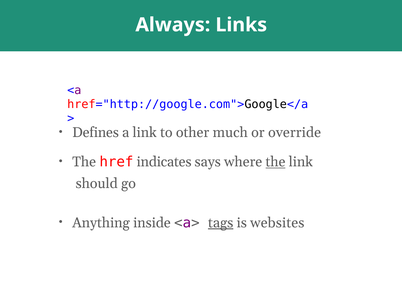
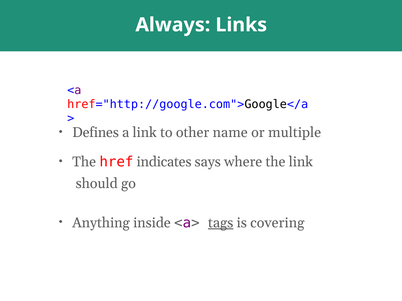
much: much -> name (230, 133)
override: override -> multiple (295, 133)
the underline: present -> none (275, 162)
websites: websites -> covering (277, 223)
